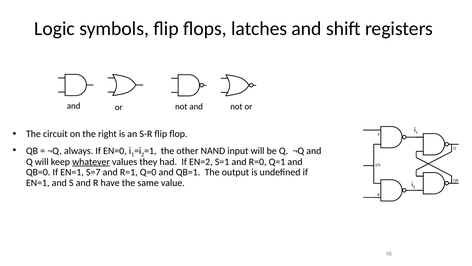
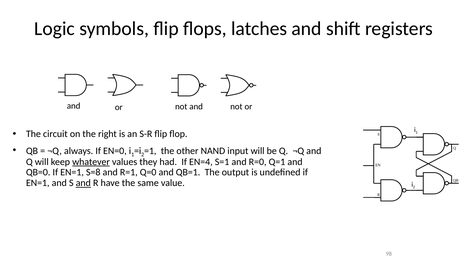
EN=2: EN=2 -> EN=4 (201, 161)
S=7: S=7 -> S=8 (93, 172)
and underline: none -> present (83, 183)
